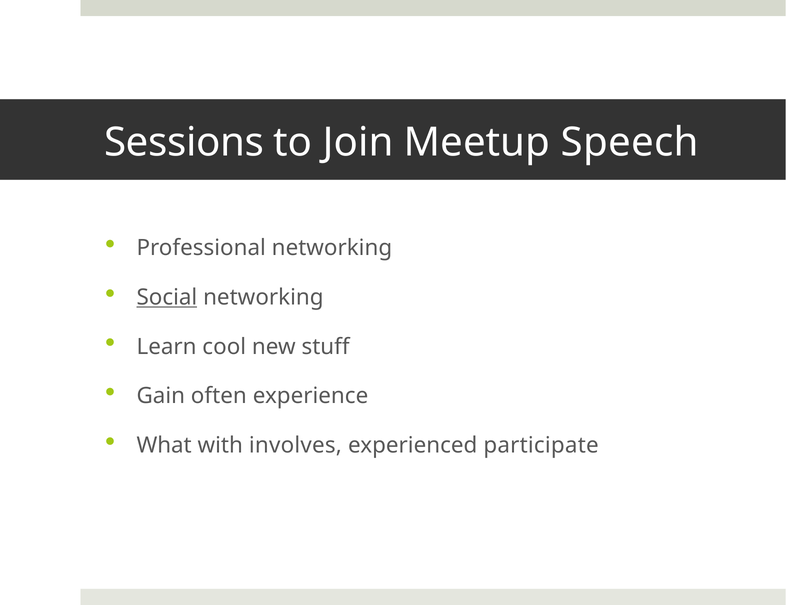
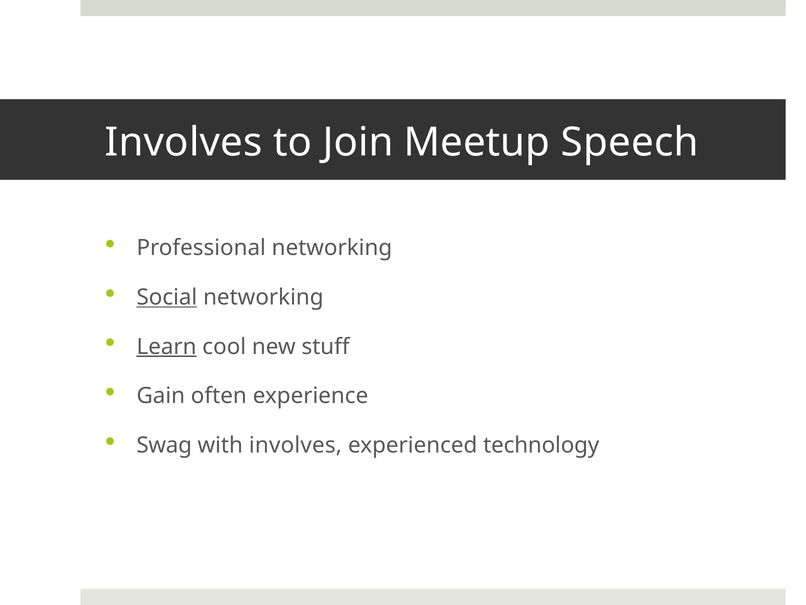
Sessions: Sessions -> Involves (184, 142)
Learn underline: none -> present (167, 346)
What: What -> Swag (164, 445)
participate: participate -> technology (541, 445)
